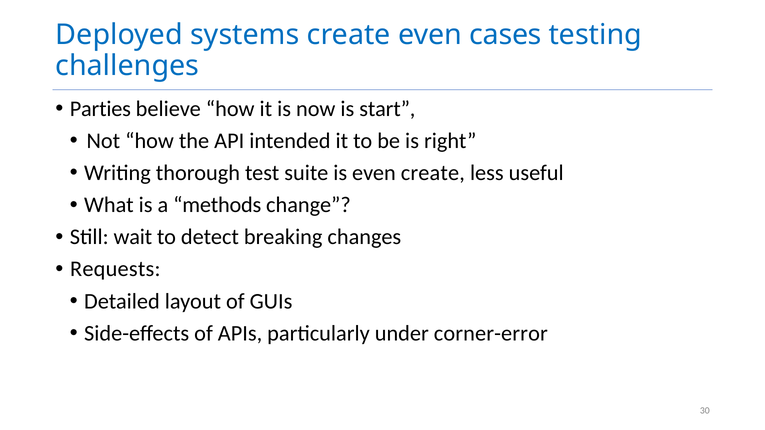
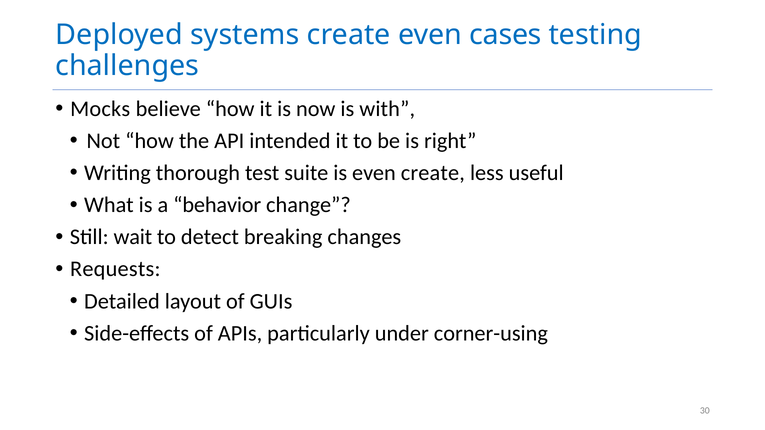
Parties: Parties -> Mocks (100, 109)
start: start -> with (387, 109)
methods: methods -> behavior (217, 205)
corner-error: corner-error -> corner-using (491, 333)
